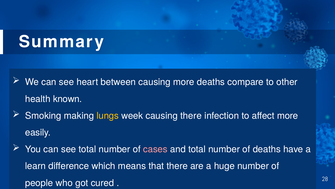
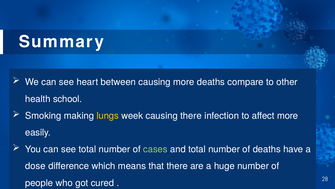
known: known -> school (68, 99)
cases colour: pink -> light green (155, 149)
learn: learn -> dose (35, 166)
